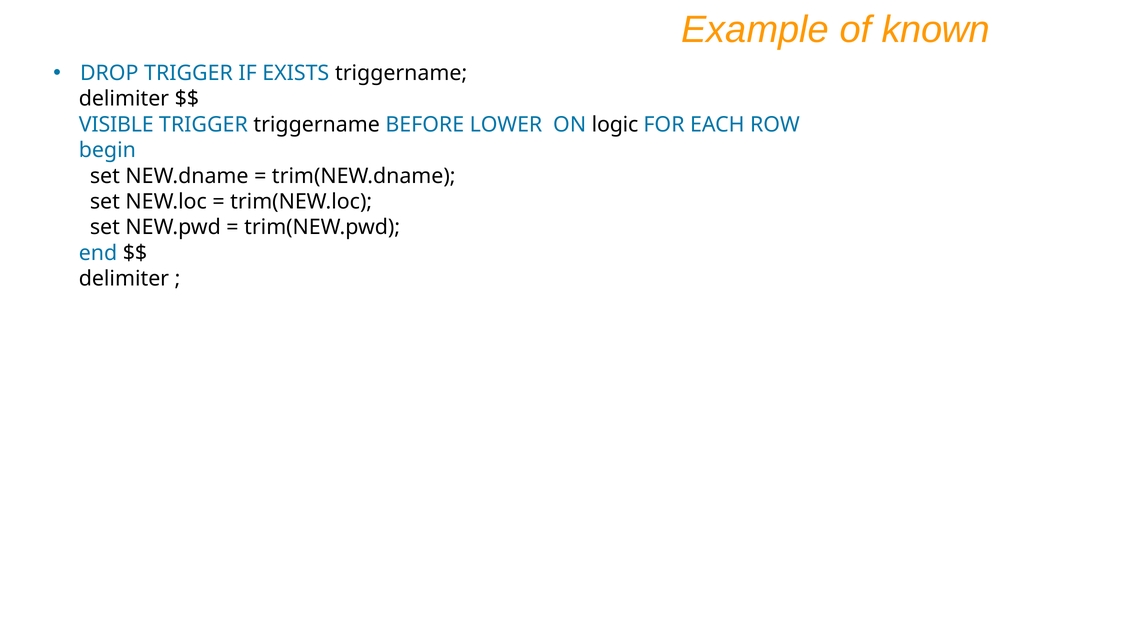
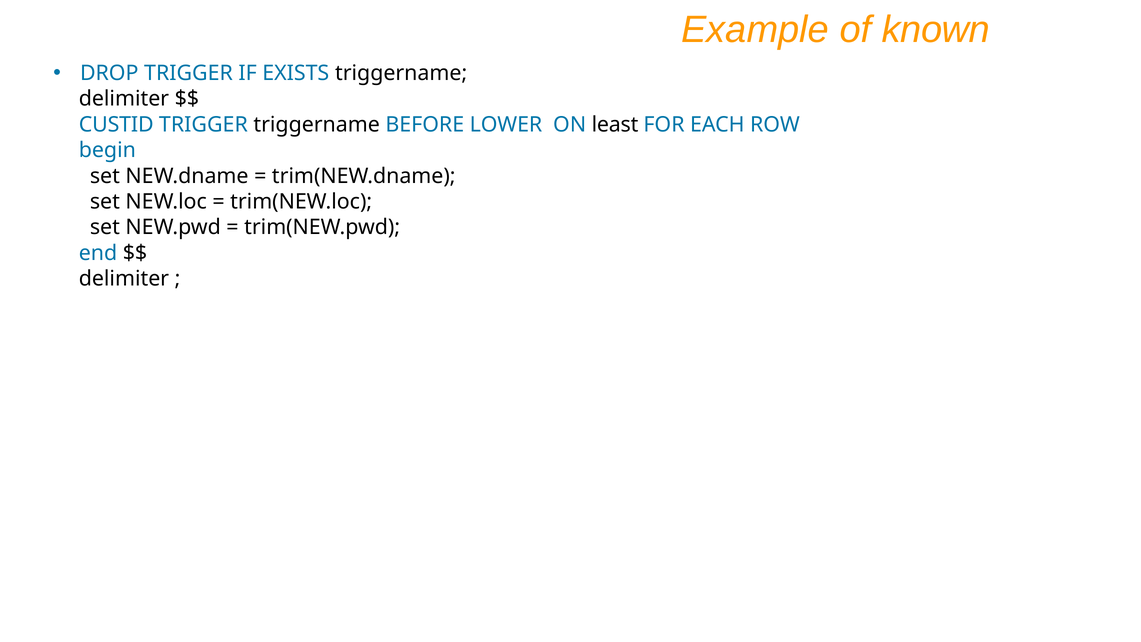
VISIBLE: VISIBLE -> CUSTID (116, 125)
logic: logic -> least (615, 125)
